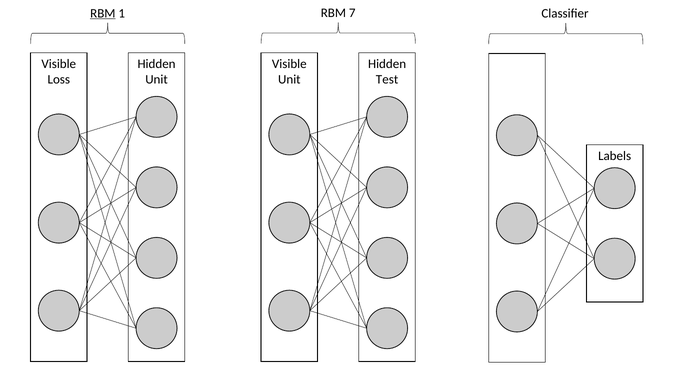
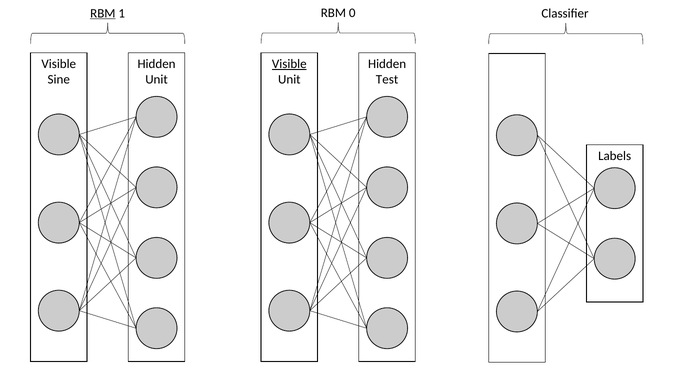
7: 7 -> 0 (352, 13)
Visible underline: none -> present (289, 64)
Loss: Loss -> Sine (59, 80)
